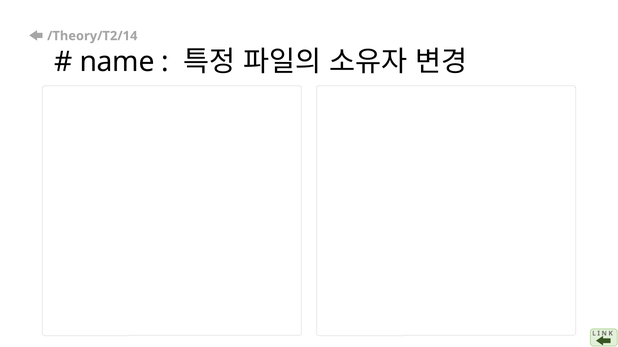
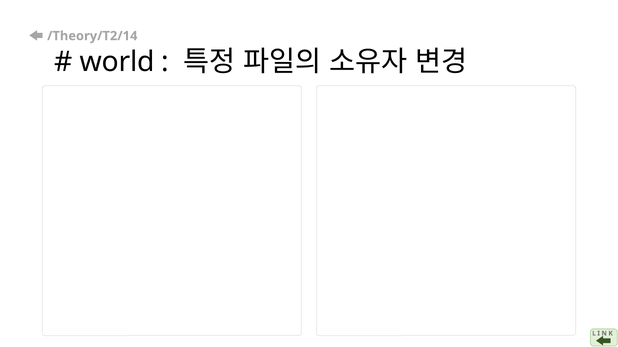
name: name -> world (117, 62)
